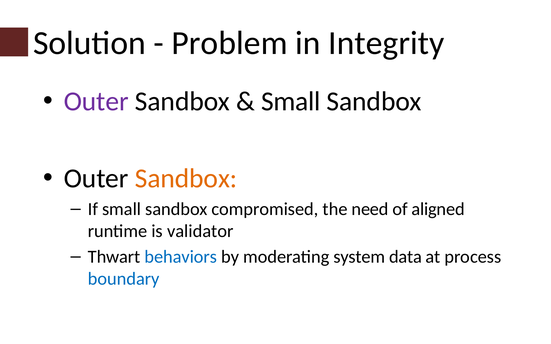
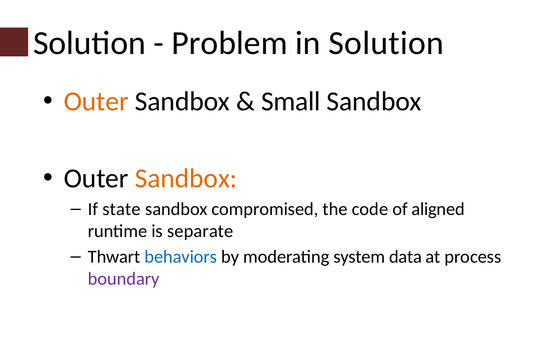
in Integrity: Integrity -> Solution (386, 43)
Outer colour: purple -> orange (96, 102)
If small: small -> state (122, 209)
need: need -> code (370, 209)
validator: validator -> separate (200, 231)
boundary colour: blue -> purple (124, 279)
